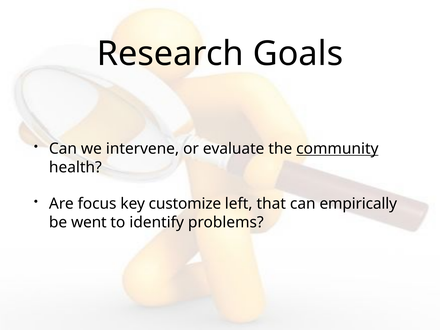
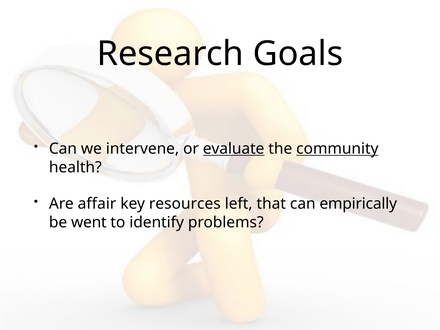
evaluate underline: none -> present (234, 149)
focus: focus -> affair (97, 204)
customize: customize -> resources (185, 204)
